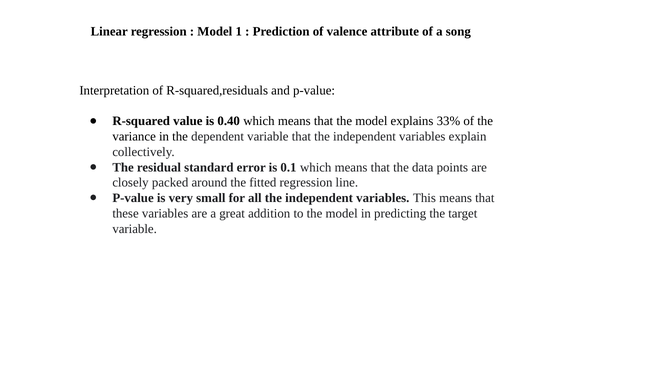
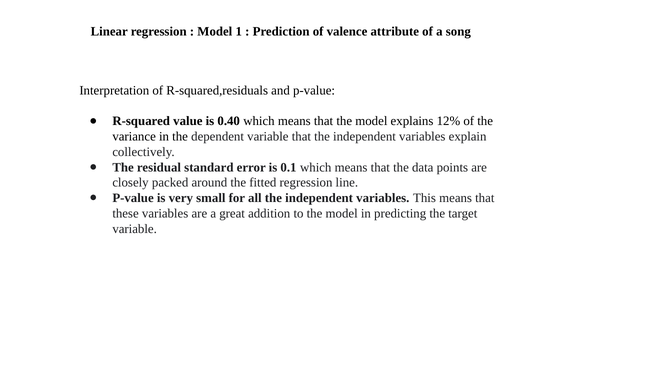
33%: 33% -> 12% (448, 121)
